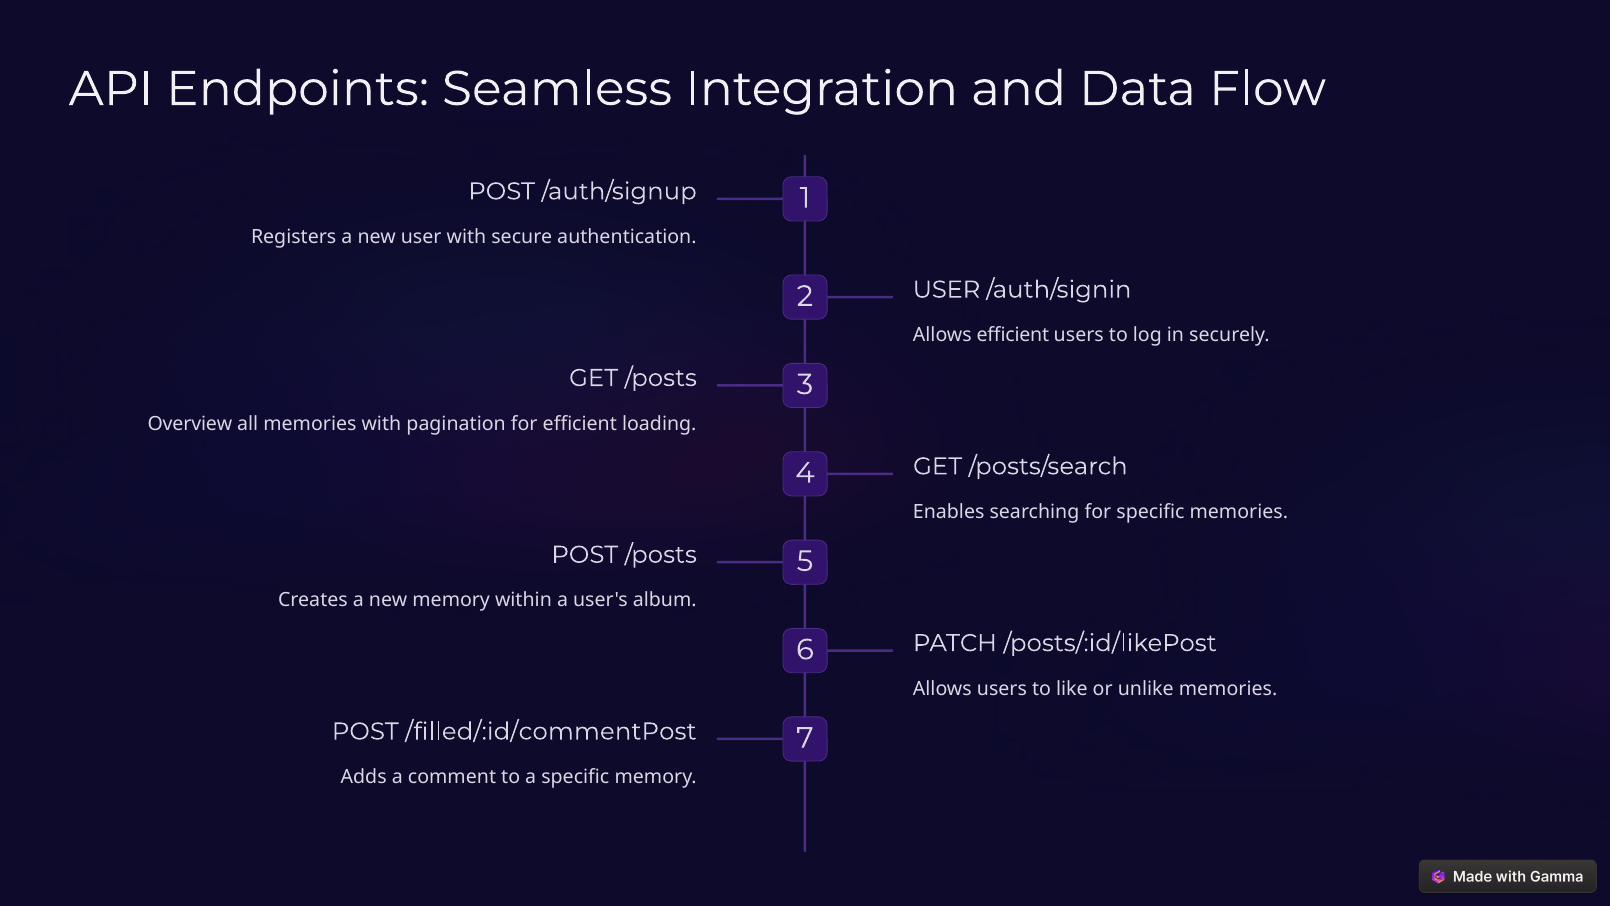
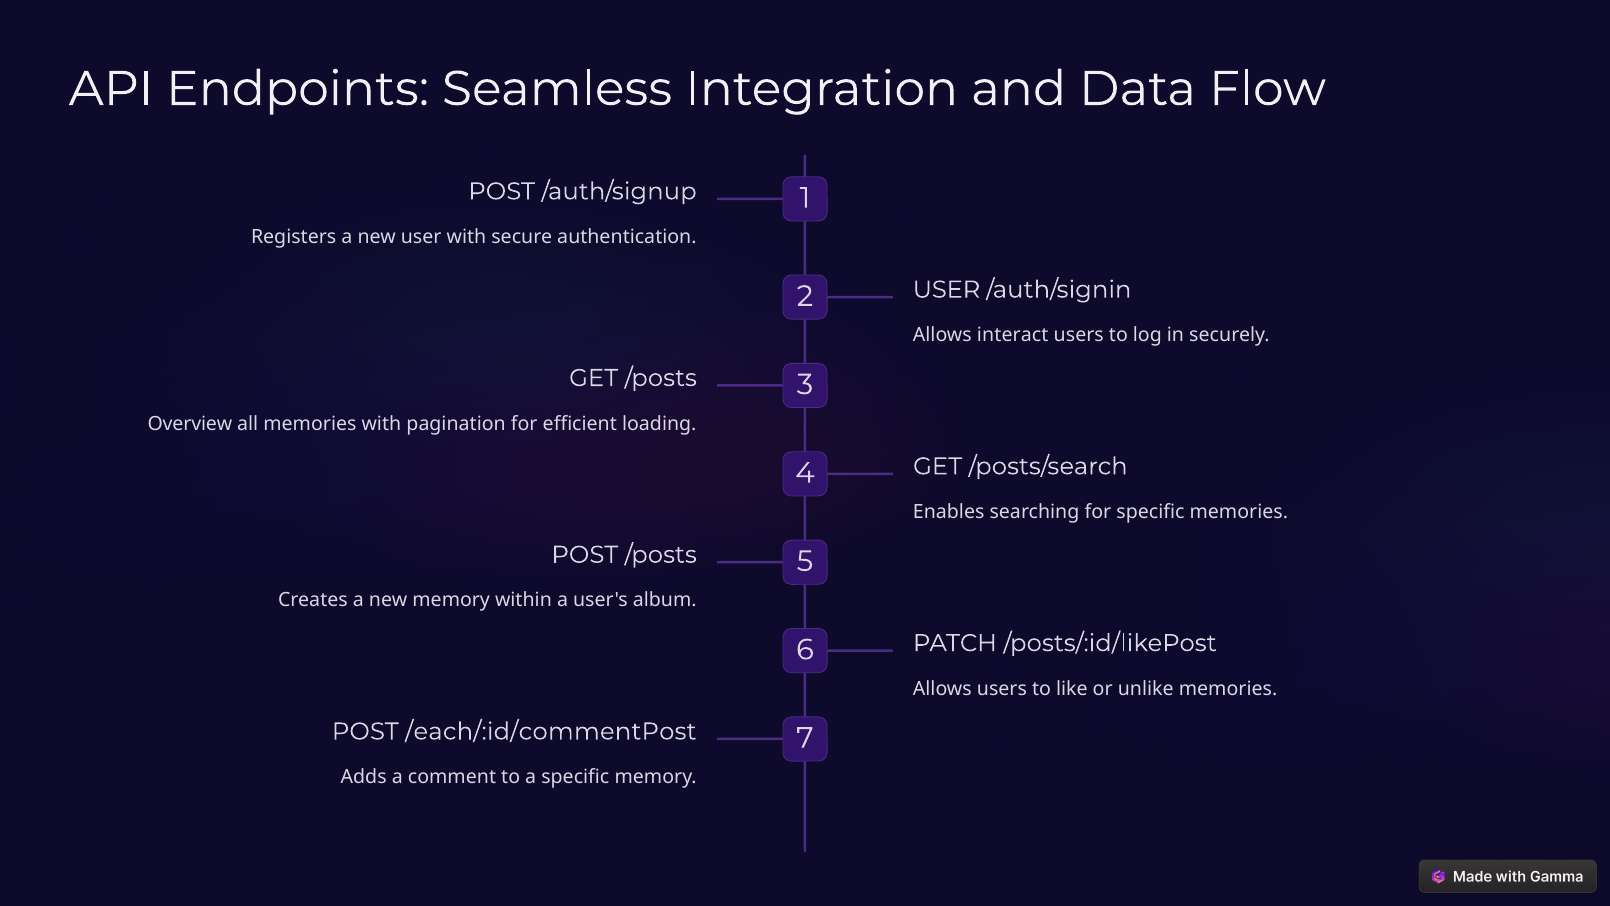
Allows efficient: efficient -> interact (1013, 335)
/filled/:id/commentPost: /filled/:id/commentPost -> /each/:id/commentPost (551, 731)
